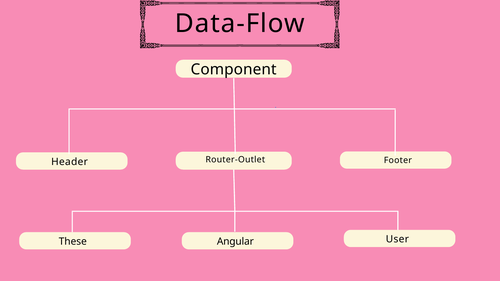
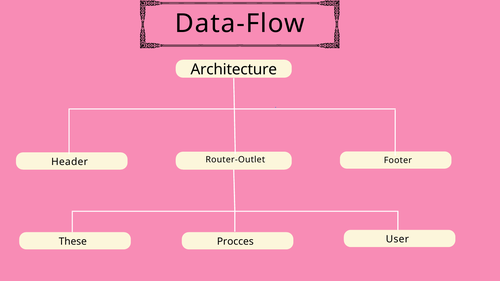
Component: Component -> Architecture (234, 70)
Angular: Angular -> Procces (235, 242)
